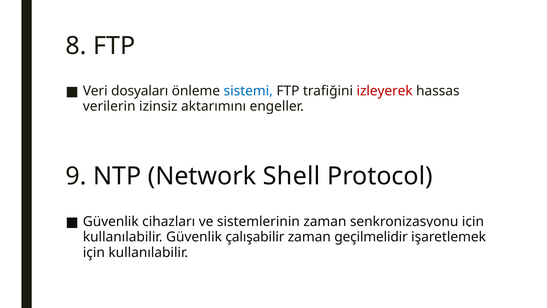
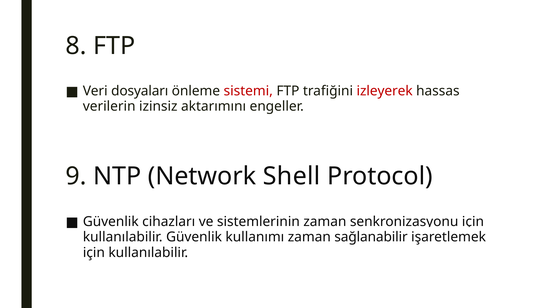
sistemi colour: blue -> red (248, 91)
çalışabilir: çalışabilir -> kullanımı (255, 237)
geçilmelidir: geçilmelidir -> sağlanabilir (371, 237)
